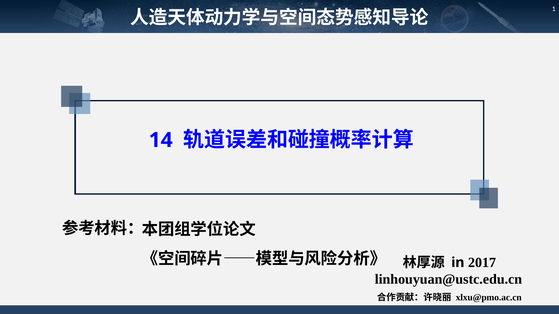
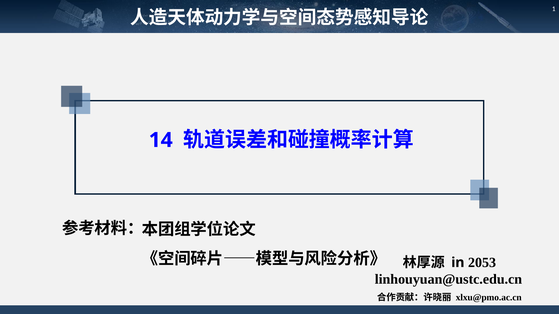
2017: 2017 -> 2053 (482, 263)
